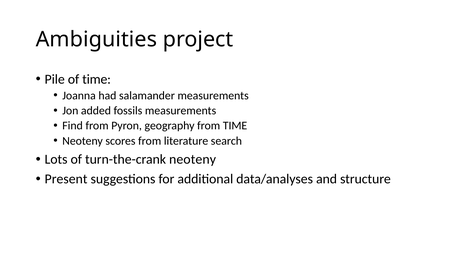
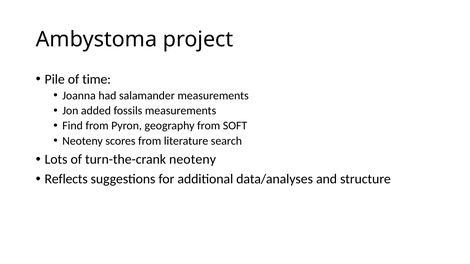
Ambiguities: Ambiguities -> Ambystoma (97, 39)
from TIME: TIME -> SOFT (235, 126)
Present: Present -> Reflects (66, 179)
